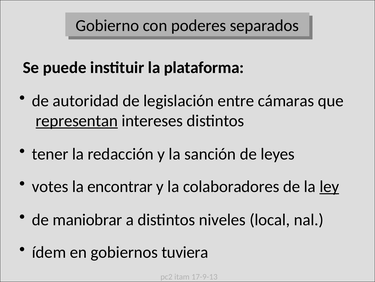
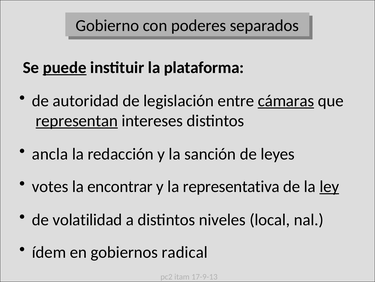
puede underline: none -> present (65, 67)
cámaras underline: none -> present (286, 101)
tener: tener -> ancla (50, 154)
colaboradores: colaboradores -> representativa (231, 186)
maniobrar: maniobrar -> volatilidad (87, 219)
tuviera: tuviera -> radical (185, 252)
